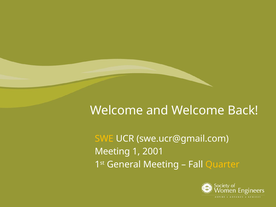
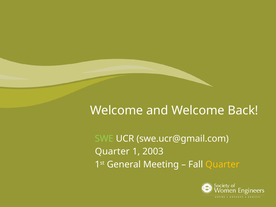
SWE colour: yellow -> light green (104, 139)
Meeting: Meeting -> Quarter (112, 152)
2001: 2001 -> 2003 (153, 152)
